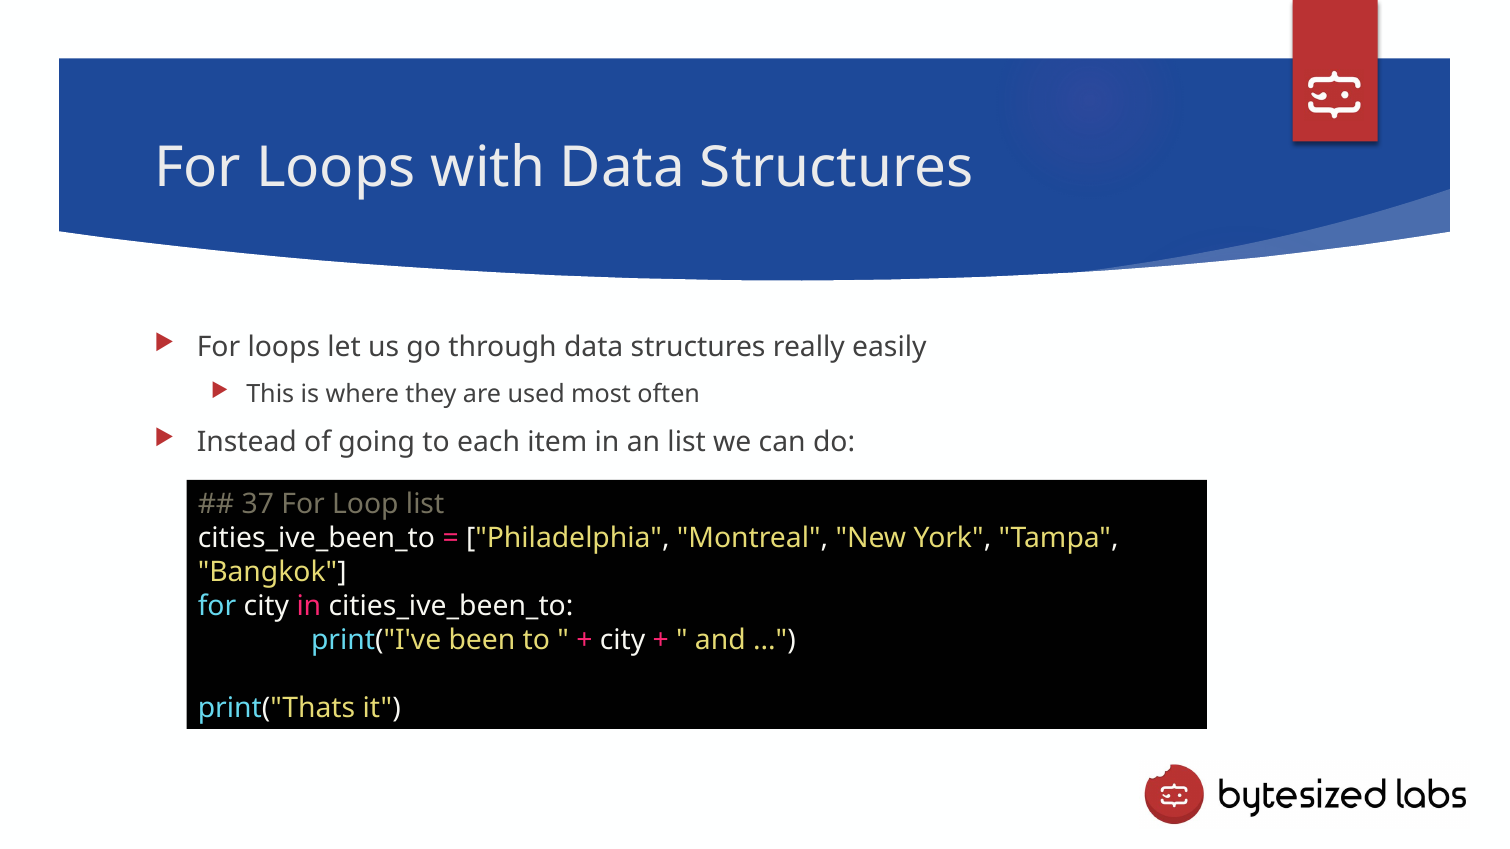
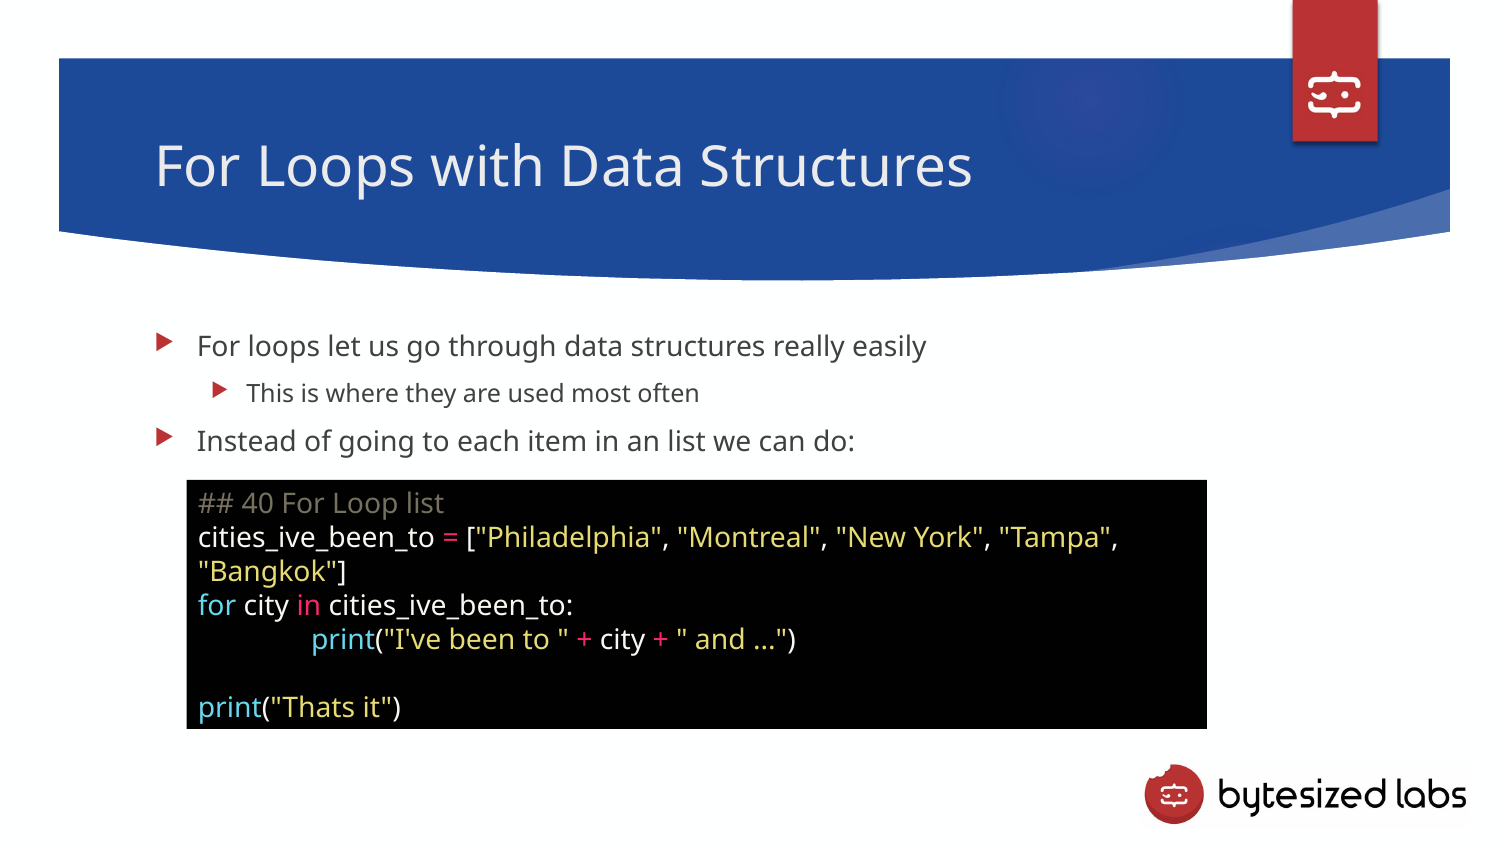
37: 37 -> 40 (258, 505)
